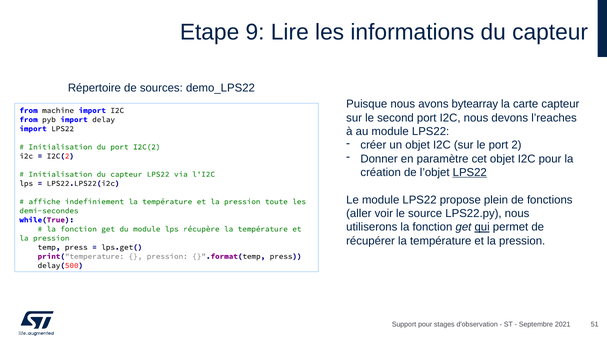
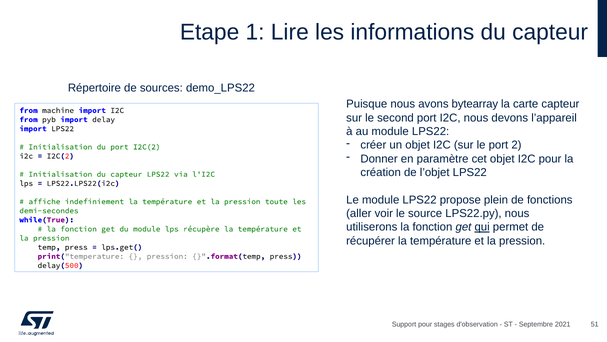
9: 9 -> 1 (255, 32)
l’reaches: l’reaches -> l’appareil (554, 118)
LPS22 underline: present -> none (470, 172)
